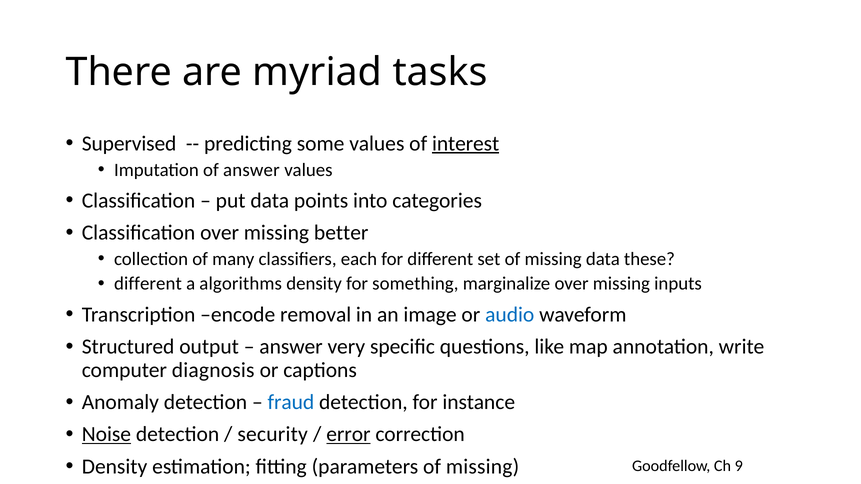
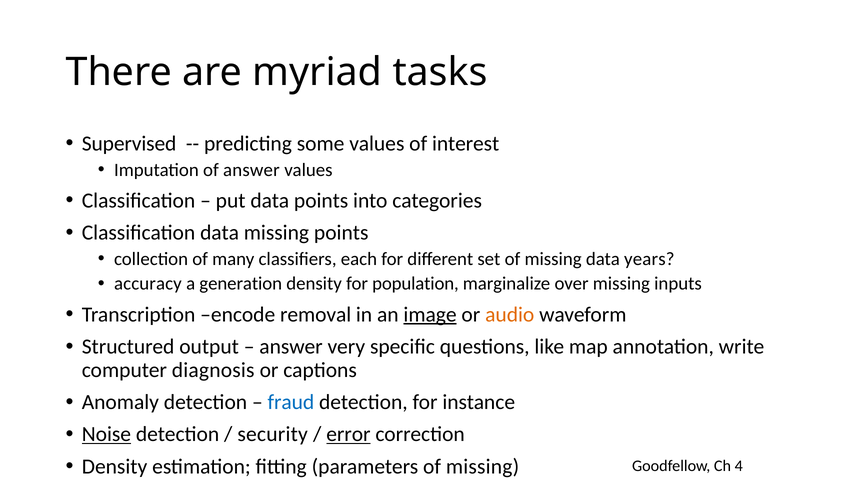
interest underline: present -> none (466, 144)
Classification over: over -> data (220, 233)
missing better: better -> points (341, 233)
these: these -> years (649, 259)
different: different -> accuracy (148, 284)
algorithms: algorithms -> generation (241, 284)
something: something -> population (415, 284)
image underline: none -> present (430, 315)
audio colour: blue -> orange (510, 315)
9: 9 -> 4 (739, 466)
